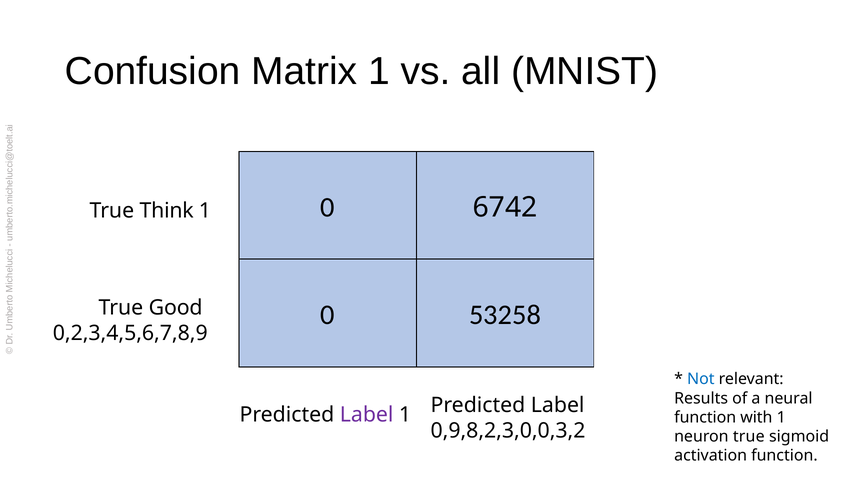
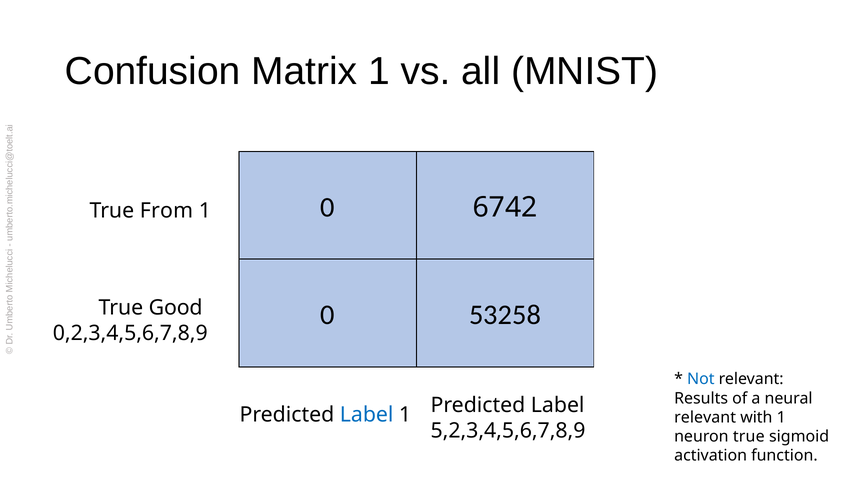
Think: Think -> From (166, 211)
Label colour: purple -> blue (367, 415)
function: function -> relevant (705, 417)
0,9,8,2,3,0,0,3,2: 0,9,8,2,3,0,0,3,2 -> 5,2,3,4,5,6,7,8,9 (508, 431)
